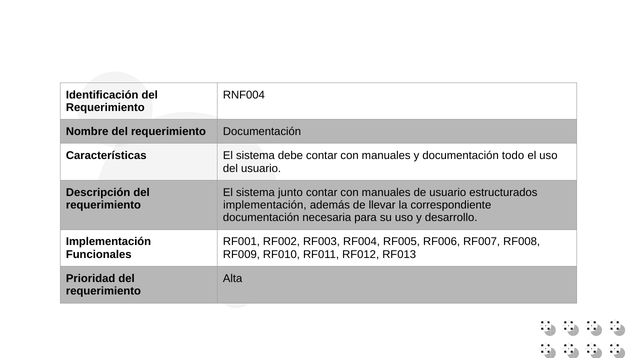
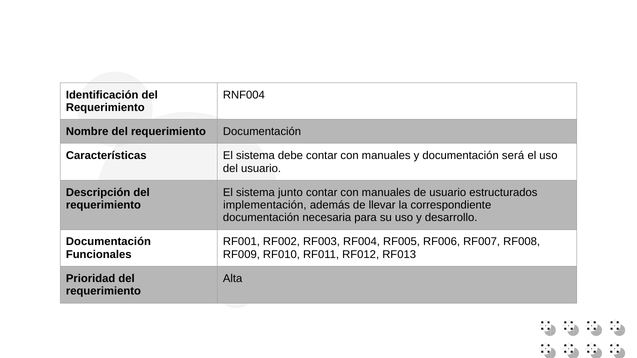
todo: todo -> será (513, 156)
Implementación: Implementación -> Documentación (108, 242)
